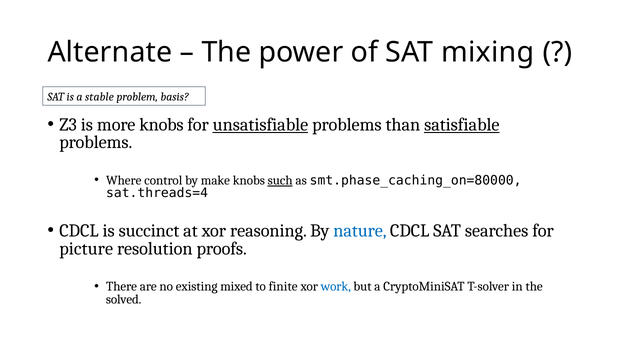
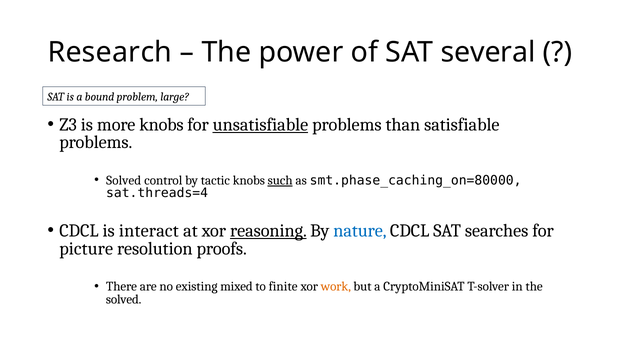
Alternate: Alternate -> Research (110, 52)
mixing: mixing -> several (488, 52)
stable: stable -> bound (100, 97)
basis: basis -> large (175, 97)
satisfiable underline: present -> none (462, 125)
Where: Where -> Solved (124, 180)
make: make -> tactic (215, 180)
succinct: succinct -> interact (149, 231)
reasoning underline: none -> present (268, 231)
work colour: blue -> orange (336, 287)
